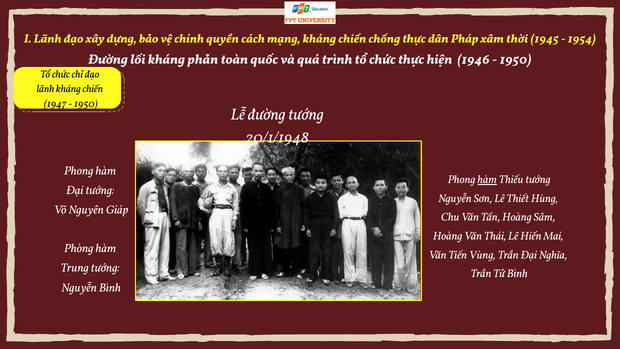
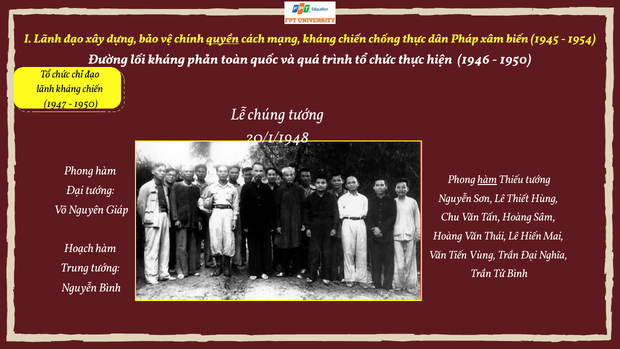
quyền underline: none -> present (222, 39)
thời: thời -> biến (517, 39)
Lễ đường: đường -> chúng (267, 115)
Phòng: Phòng -> Hoạch (79, 248)
